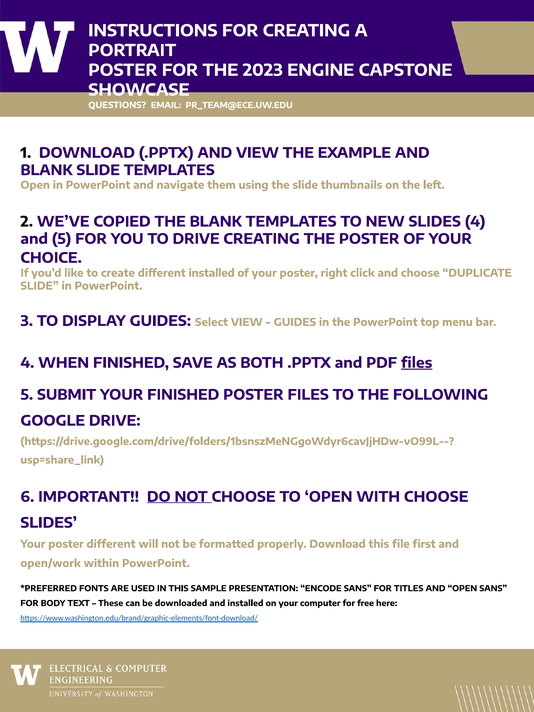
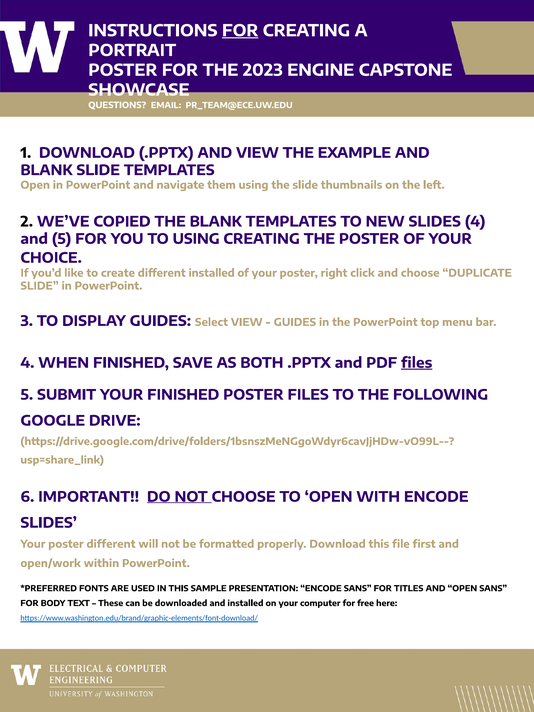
FOR underline: none -> present (240, 31)
TO DRIVE: DRIVE -> USING (196, 239)
WITH CHOOSE: CHOOSE -> ENCODE (436, 497)
